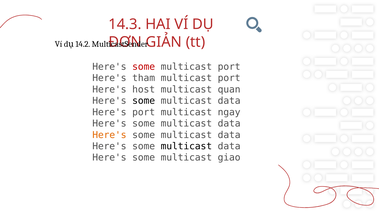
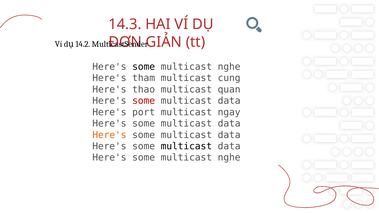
some colour: red -> black (144, 67)
port: port -> nghe (229, 67)
port: port -> cung (229, 78)
host: host -> thao (144, 90)
some colour: black -> red (144, 101)
giao: giao -> nghe (229, 158)
